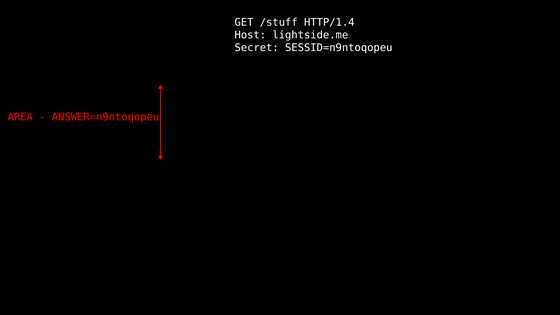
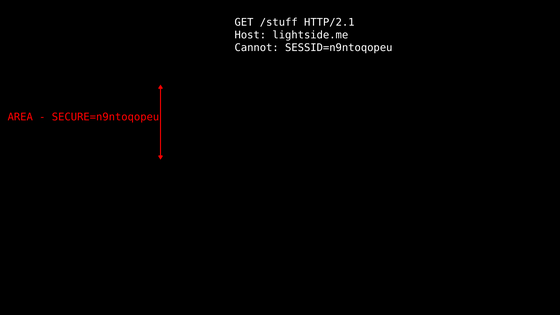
HTTP/1.4: HTTP/1.4 -> HTTP/2.1 (329, 22)
Secret: Secret -> Cannot (257, 48)
ANSWER=n9ntoqopeu: ANSWER=n9ntoqopeu -> SECURE=n9ntoqopeu (106, 117)
